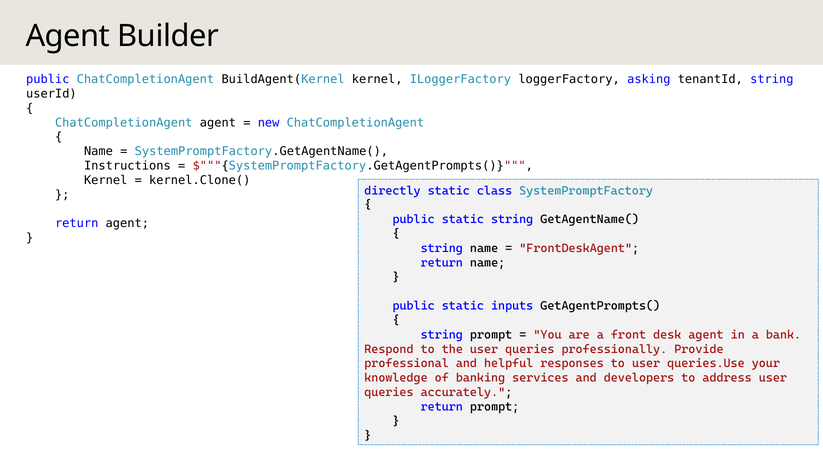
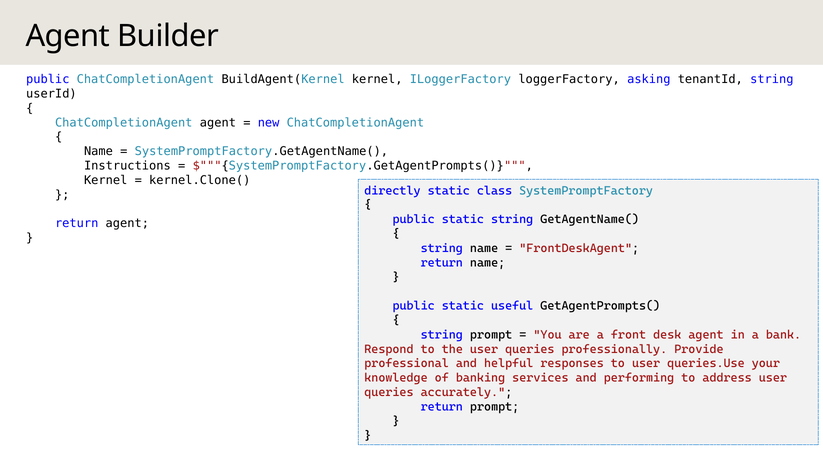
inputs: inputs -> useful (512, 306)
developers: developers -> performing (639, 378)
